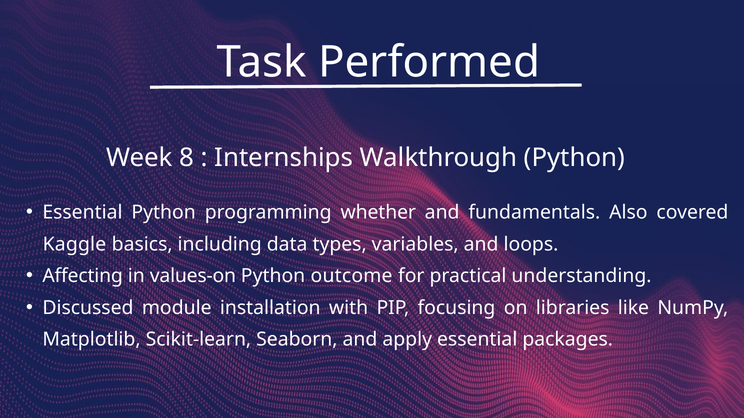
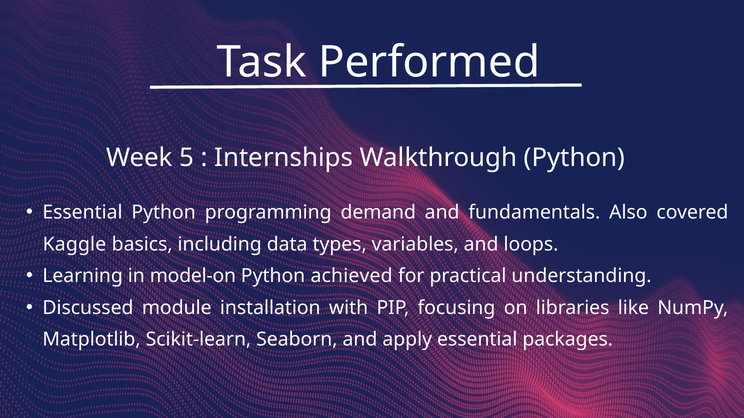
8: 8 -> 5 (187, 158)
whether: whether -> demand (378, 213)
Affecting: Affecting -> Learning (83, 276)
values-on: values-on -> model-on (193, 276)
outcome: outcome -> achieved (352, 276)
